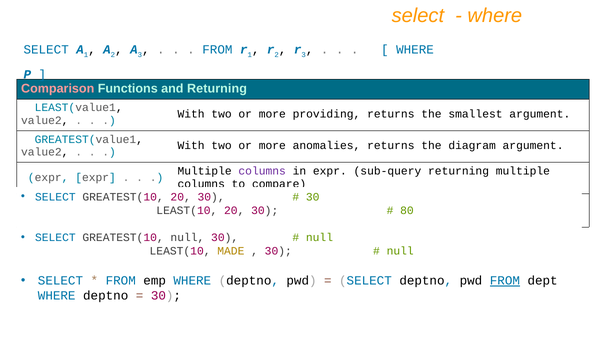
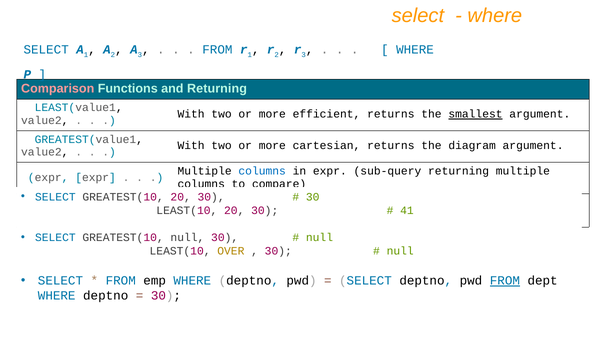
providing: providing -> efficient (326, 114)
smallest underline: none -> present (475, 114)
anomalies: anomalies -> cartesian (326, 146)
columns colour: purple -> blue (262, 171)
80: 80 -> 41 (407, 210)
MADE: MADE -> OVER (231, 251)
